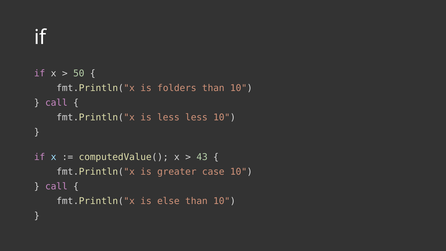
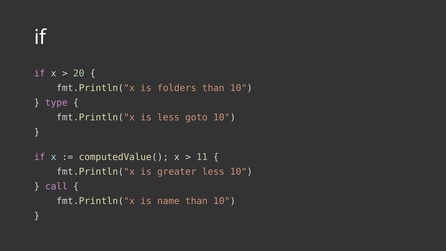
50: 50 -> 20 (79, 73)
call: call -> type (56, 103)
less less: less -> goto (196, 117)
43: 43 -> 11 (202, 157)
greater case: case -> less (213, 172)
else: else -> name (168, 201)
